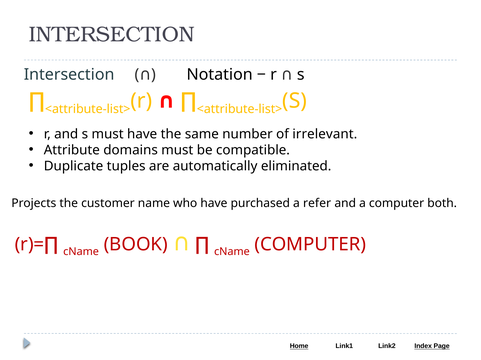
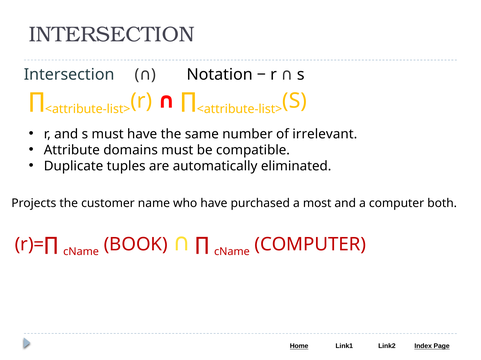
refer: refer -> most (317, 203)
